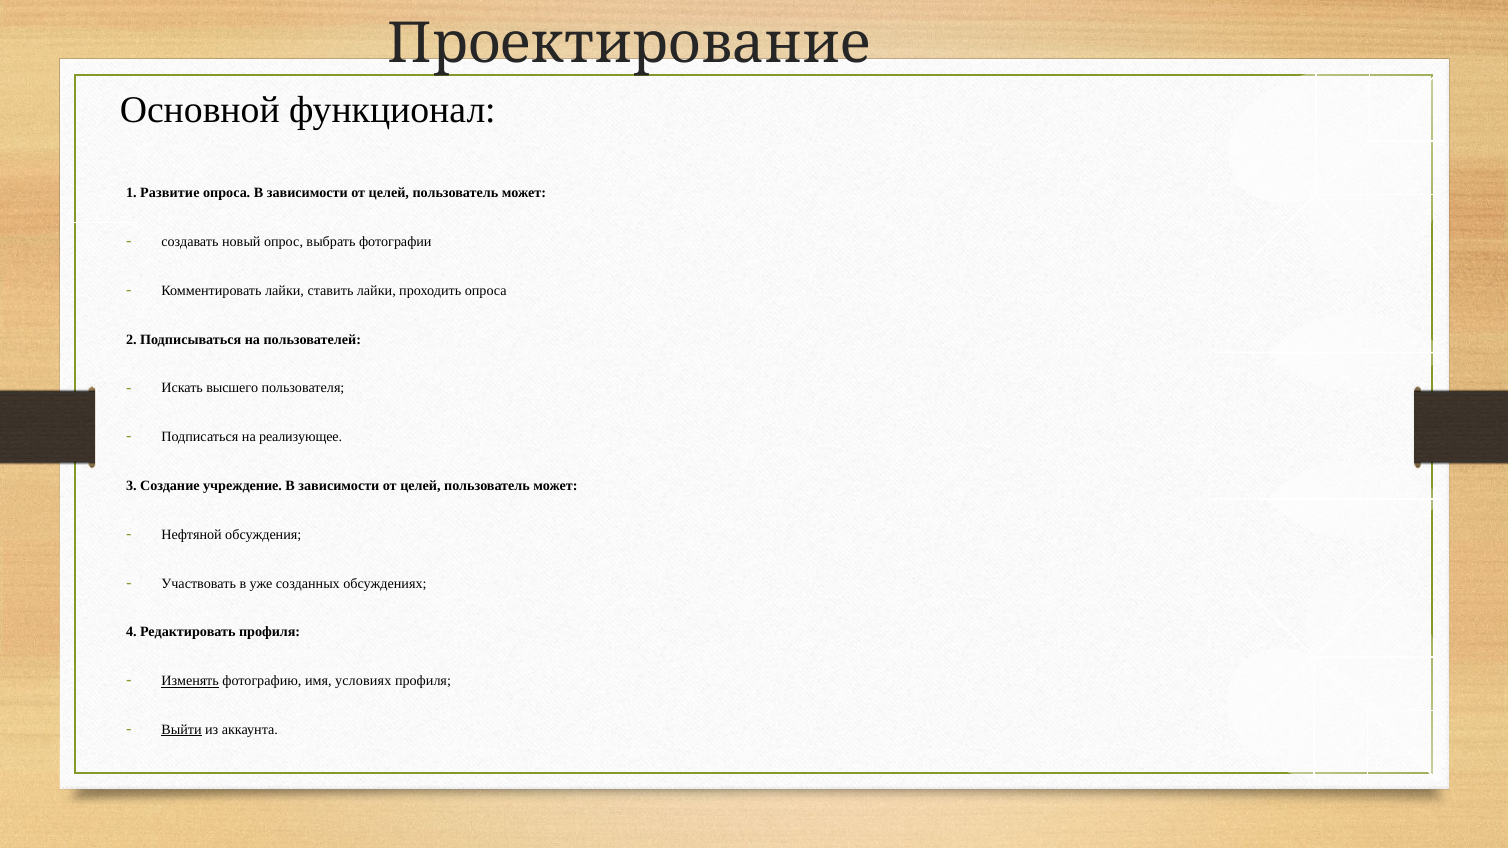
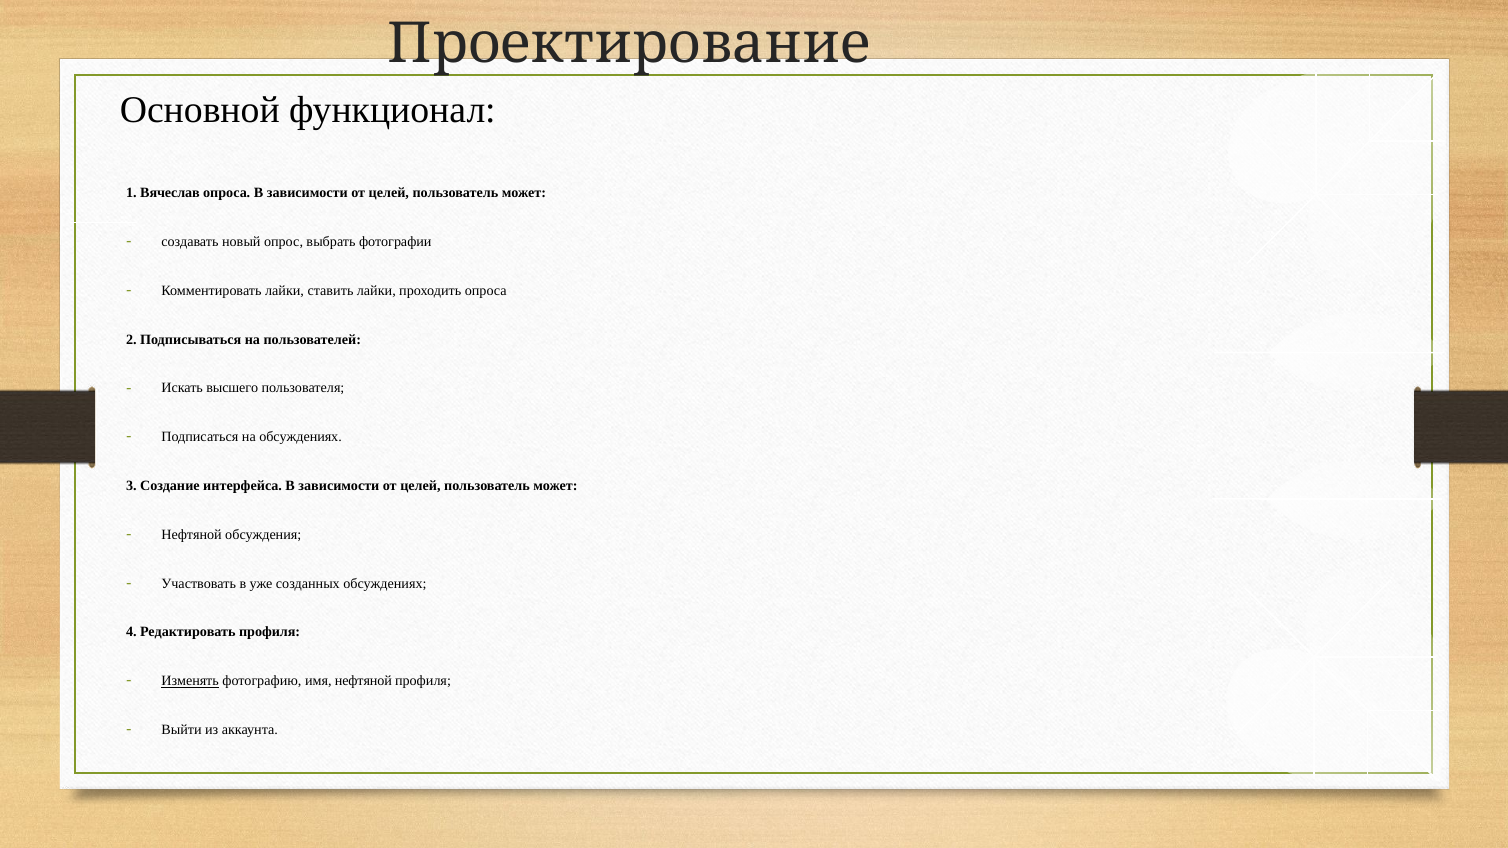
Развитие: Развитие -> Вячеслав (170, 193)
на реализующее: реализующее -> обсуждениях (301, 437)
учреждение: учреждение -> интерфейса (243, 486)
имя условиях: условиях -> нефтяной (363, 681)
Выйти underline: present -> none (182, 730)
